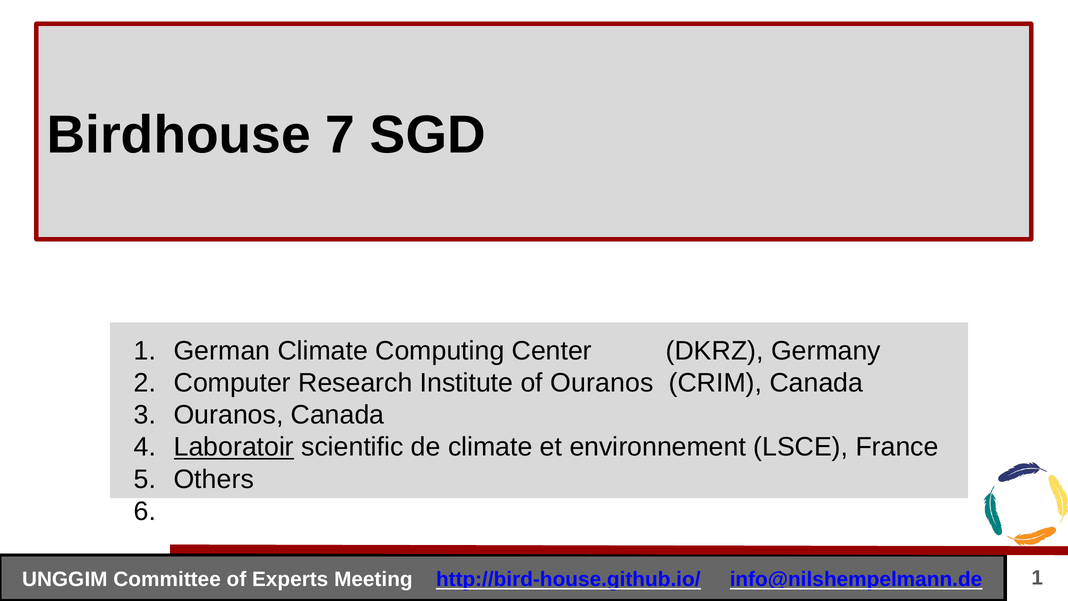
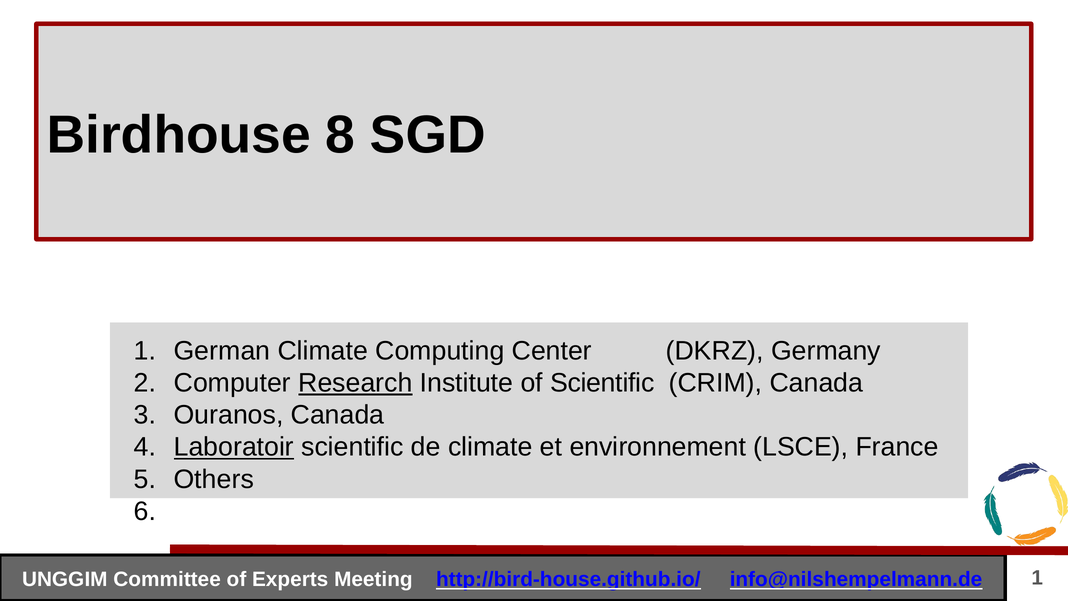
7: 7 -> 8 (340, 135)
Research underline: none -> present (355, 383)
of Ouranos: Ouranos -> Scientific (602, 383)
